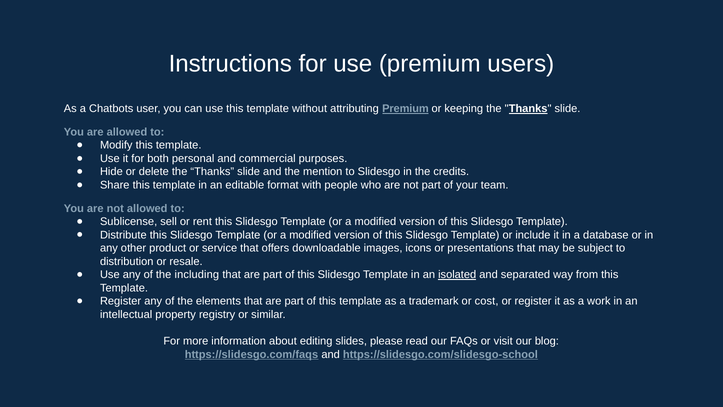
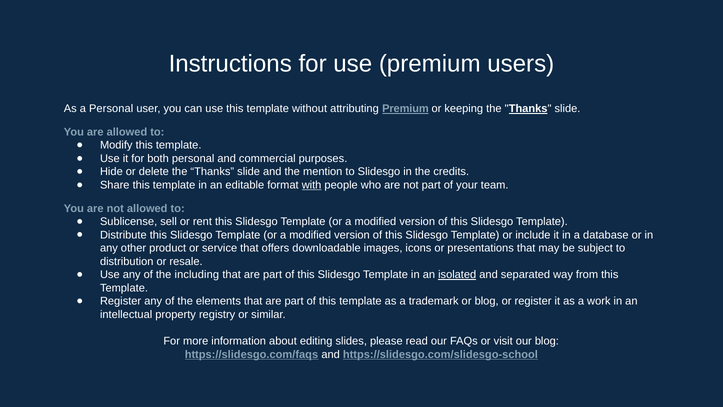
a Chatbots: Chatbots -> Personal (111, 109)
with underline: none -> present (312, 185)
or cost: cost -> blog (487, 301)
